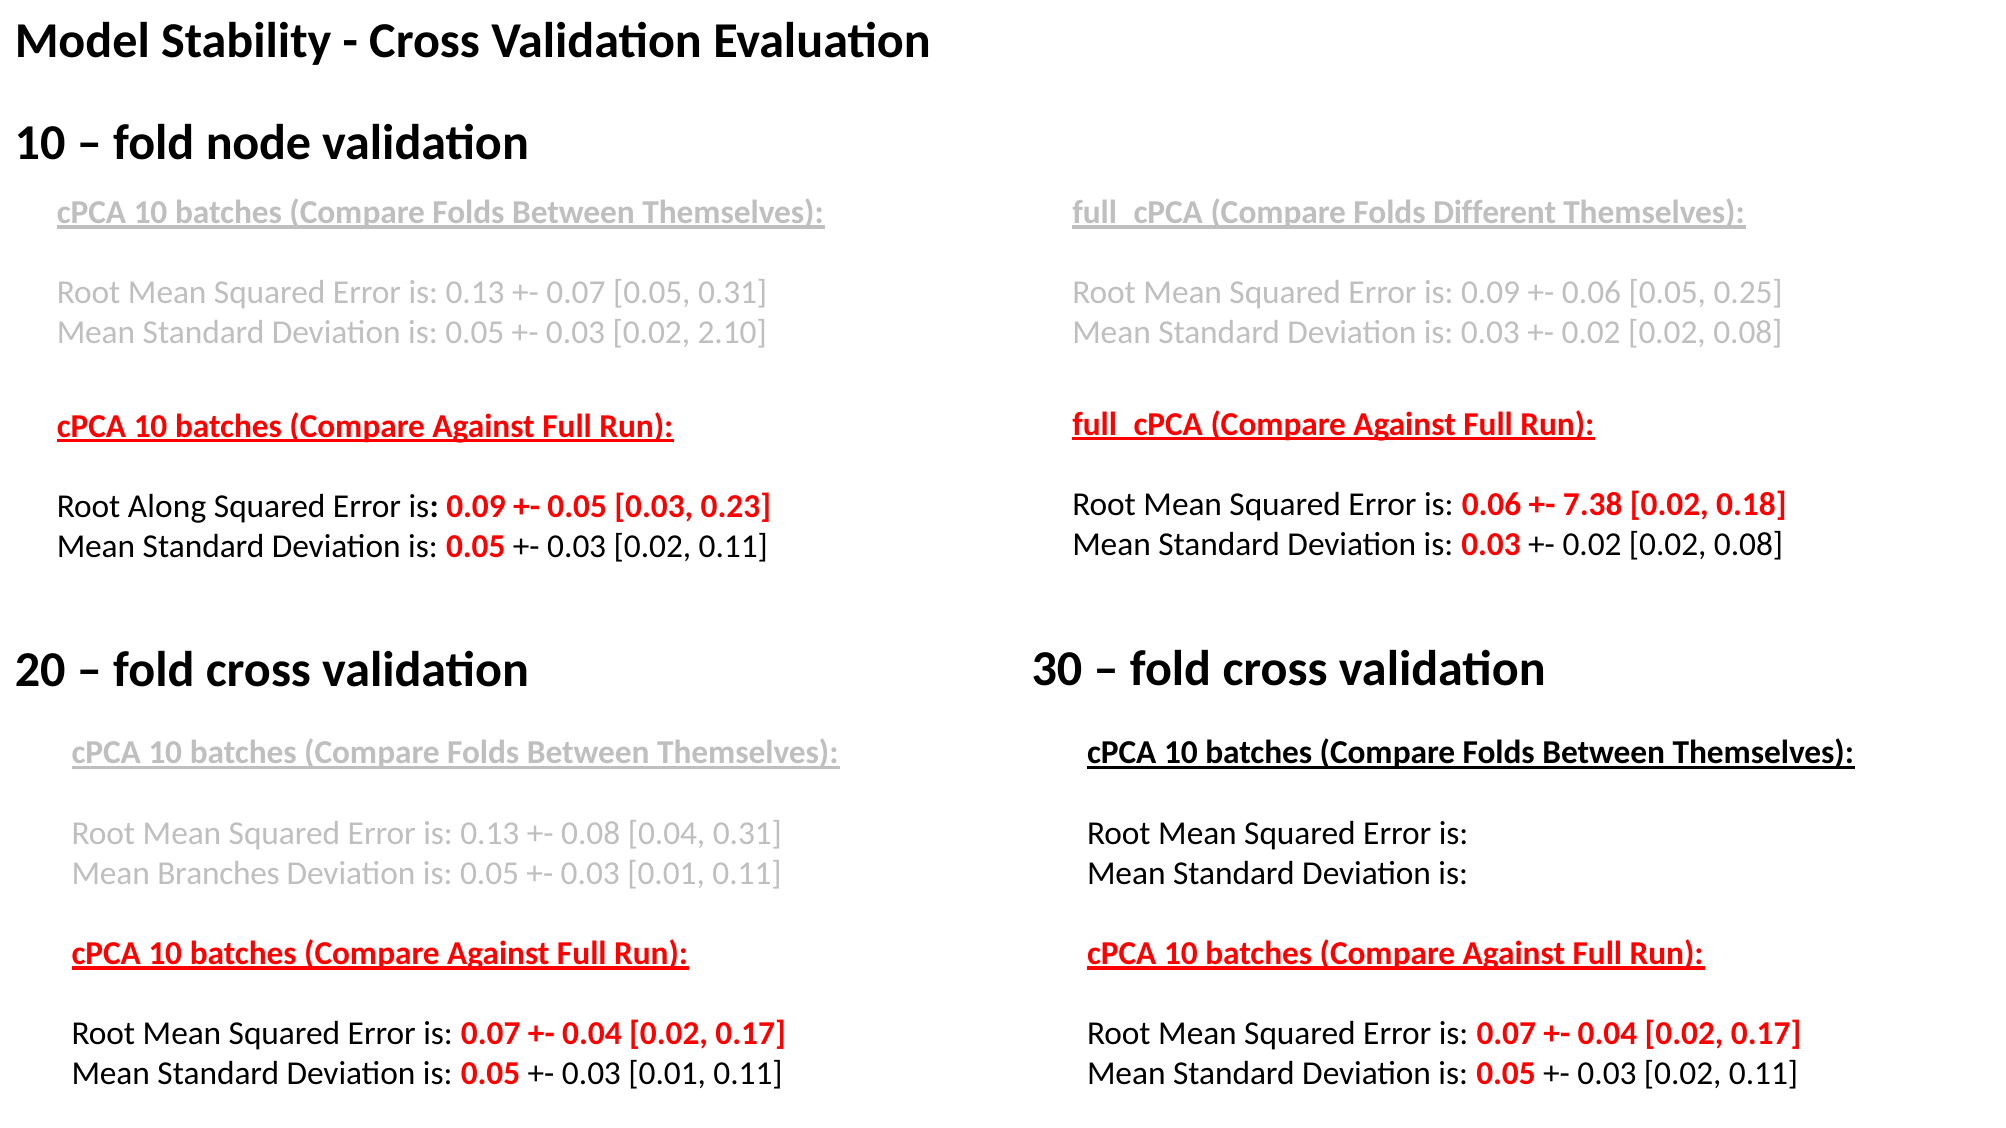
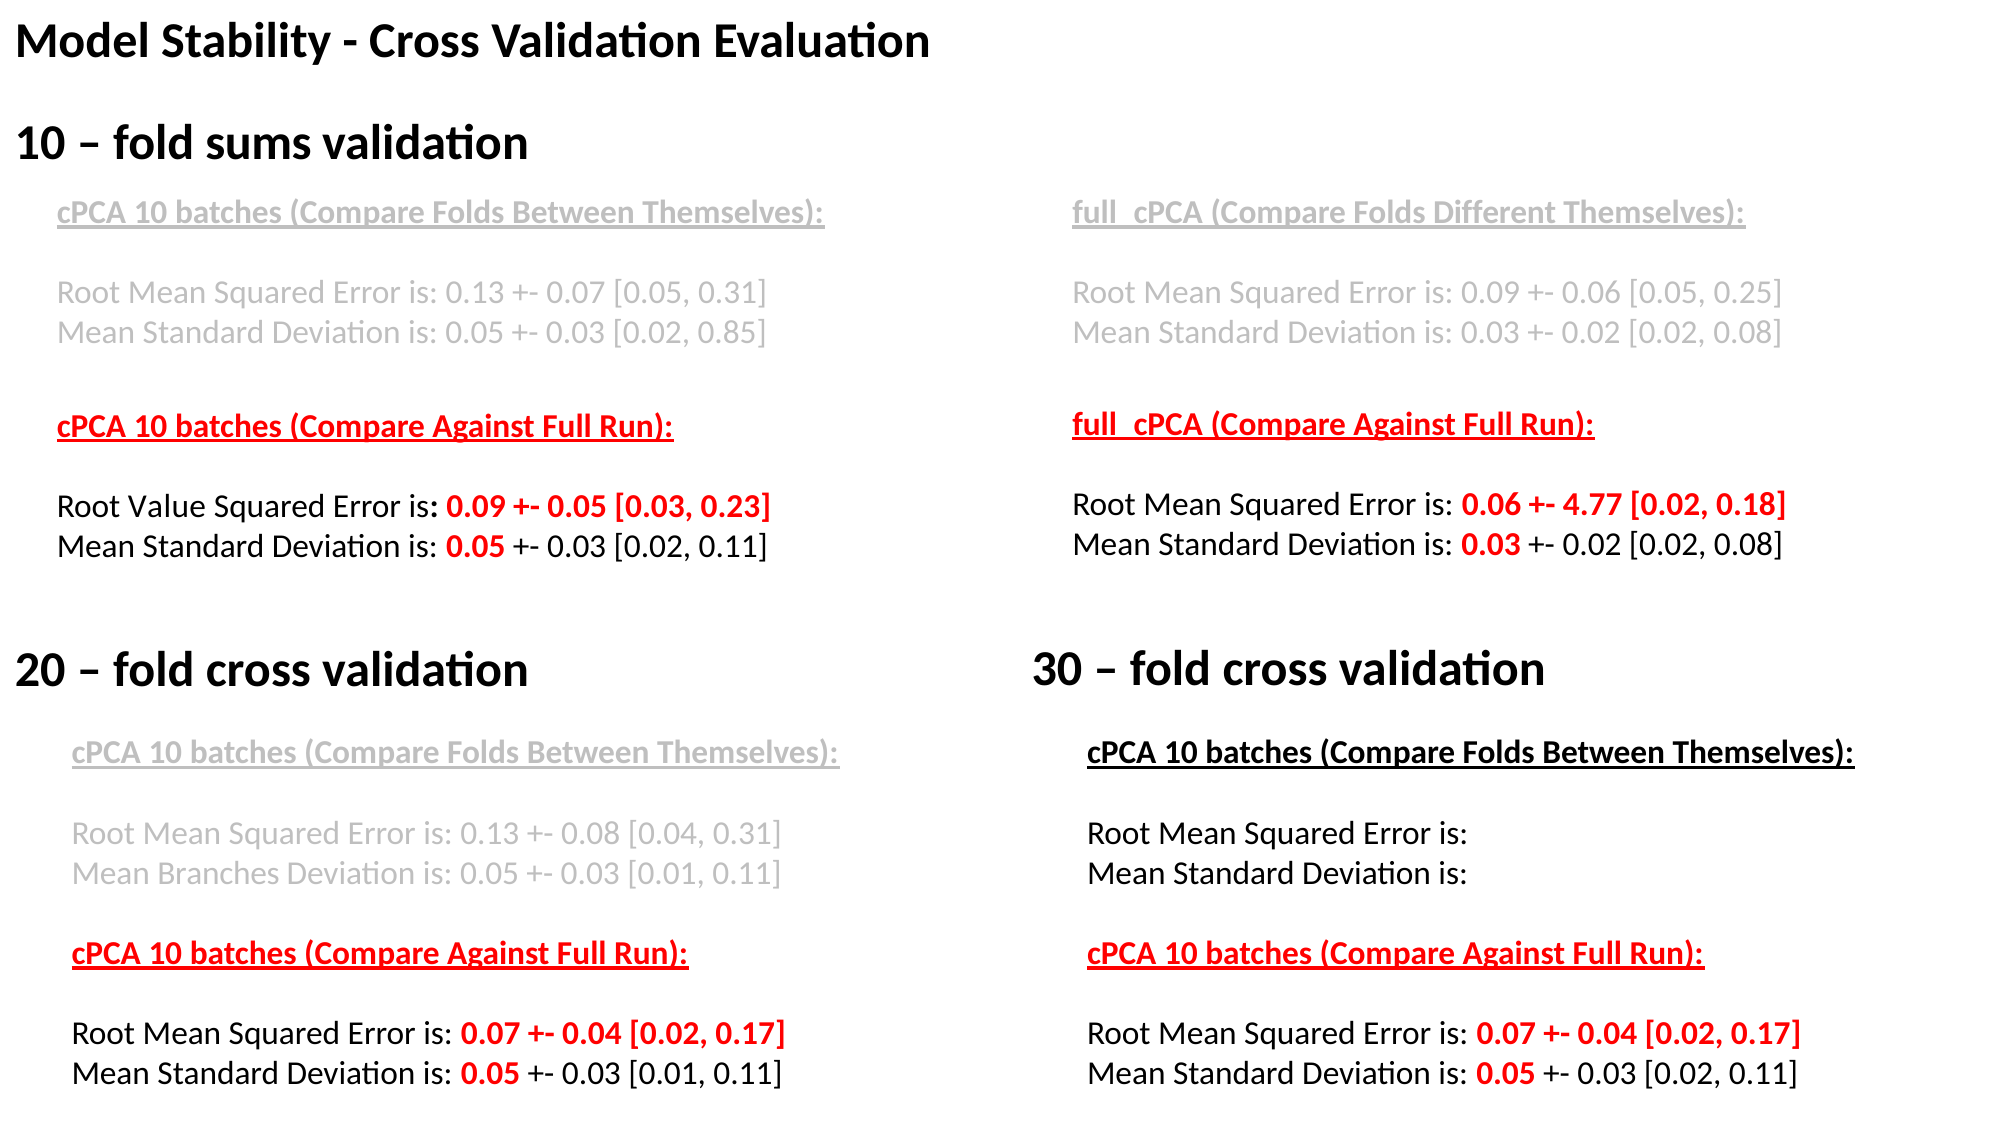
node: node -> sums (259, 143)
2.10: 2.10 -> 0.85 (732, 333)
7.38: 7.38 -> 4.77 (1593, 505)
Along: Along -> Value (167, 506)
